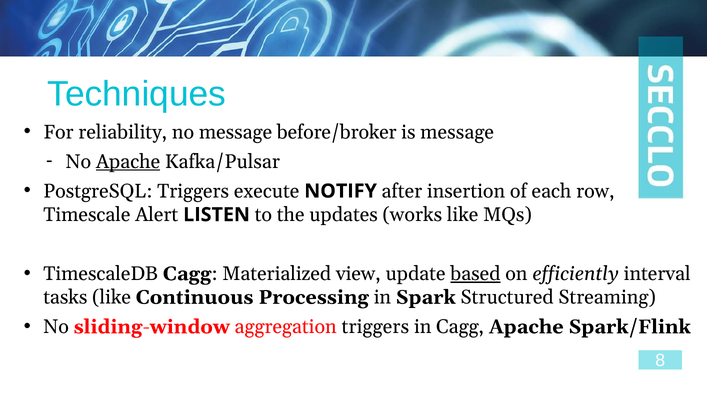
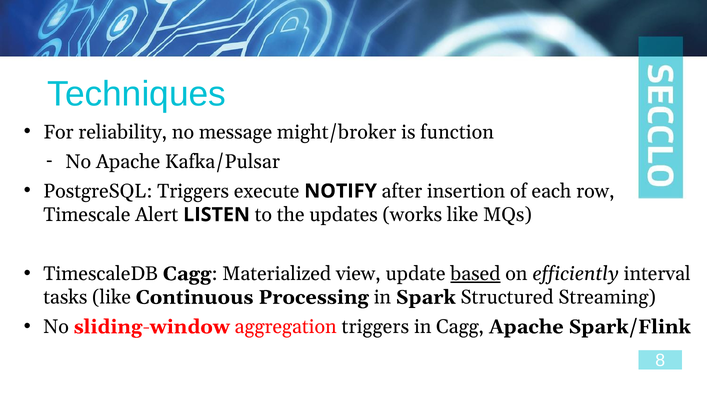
before/broker: before/broker -> might/broker (337, 132)
is message: message -> function (457, 132)
Apache underline: present -> none (128, 161)
